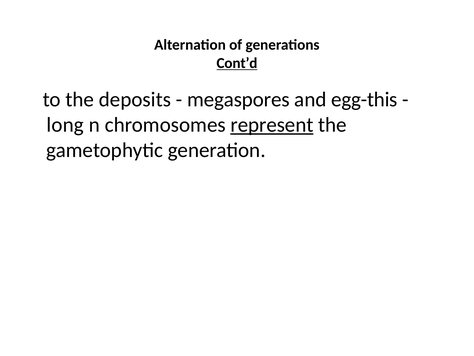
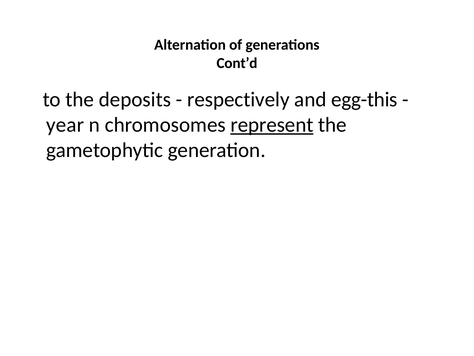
Cont’d underline: present -> none (237, 63)
megaspores: megaspores -> respectively (238, 99)
long: long -> year (65, 125)
